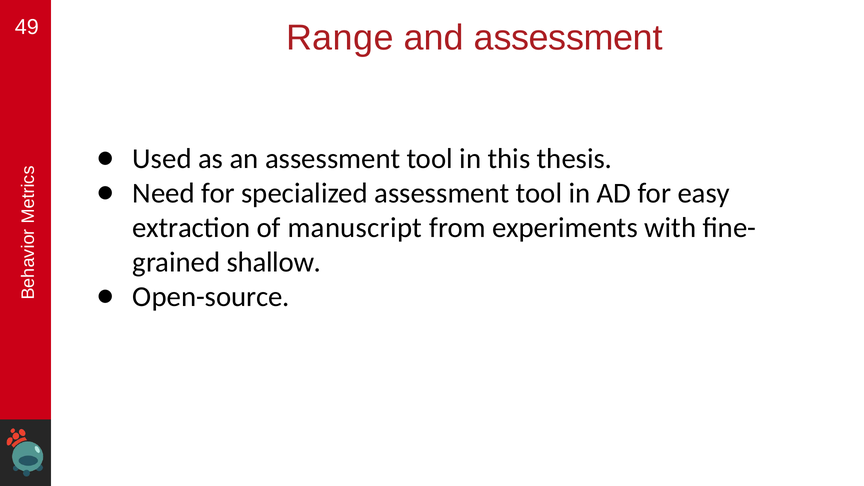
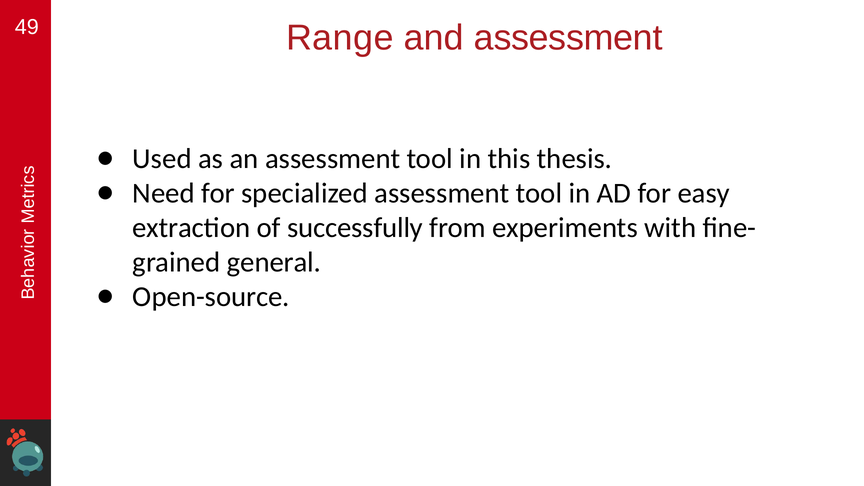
manuscript: manuscript -> successfully (355, 228)
shallow: shallow -> general (274, 262)
